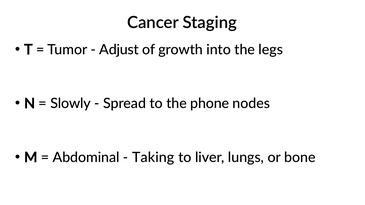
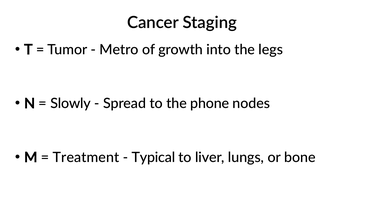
Adjust: Adjust -> Metro (119, 50)
Abdominal: Abdominal -> Treatment (86, 158)
Taking: Taking -> Typical (153, 158)
